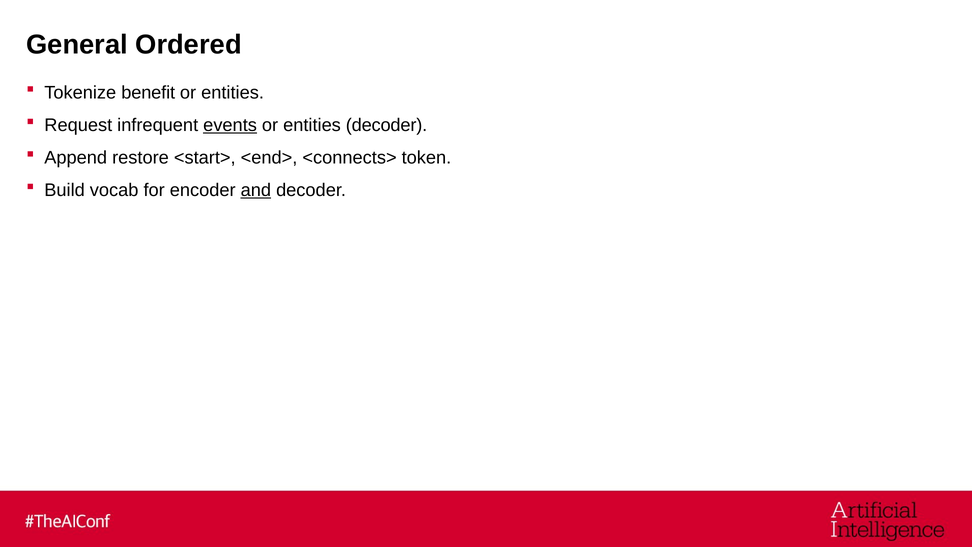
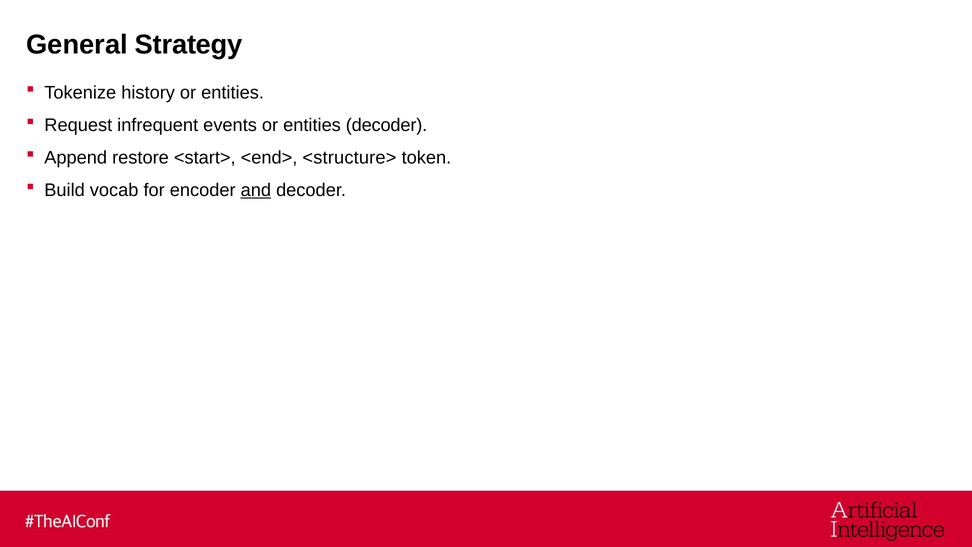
Ordered: Ordered -> Strategy (189, 45)
benefit: benefit -> history (148, 93)
events underline: present -> none (230, 125)
<connects>: <connects> -> <structure> (349, 158)
